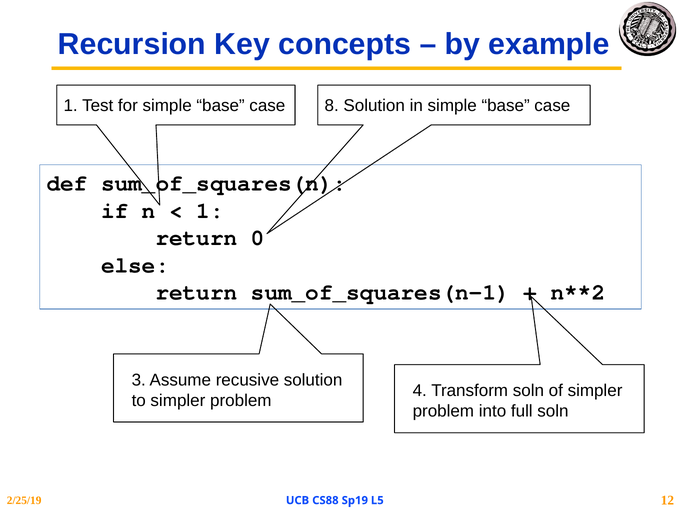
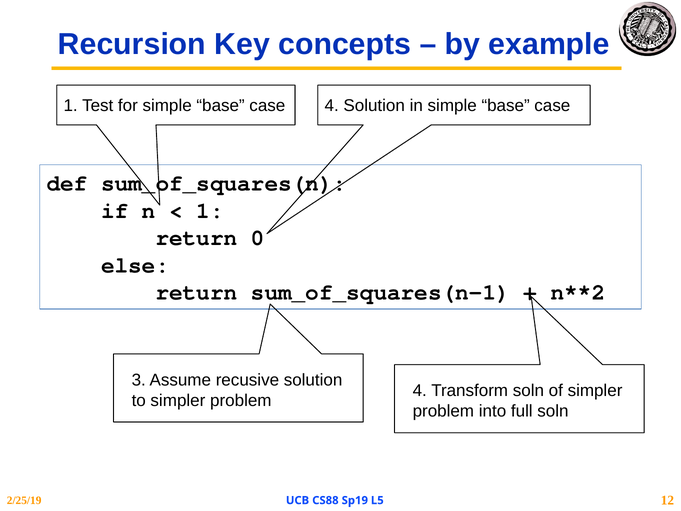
case 8: 8 -> 4 (332, 106)
